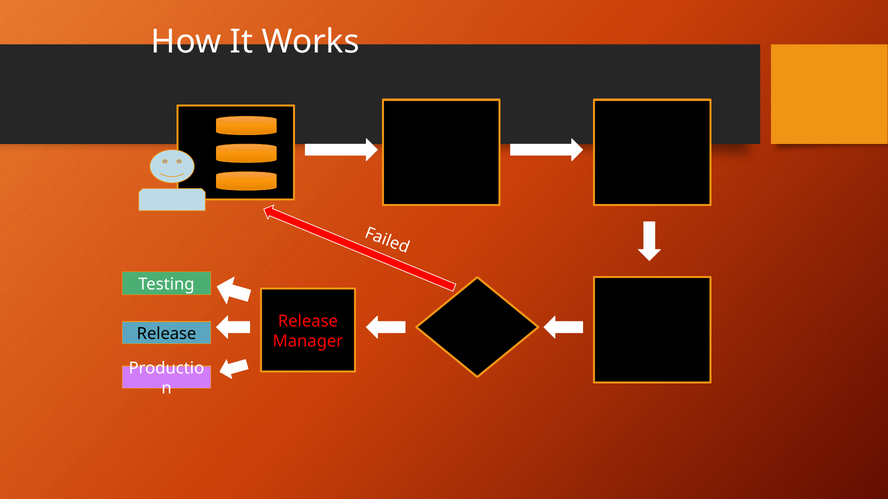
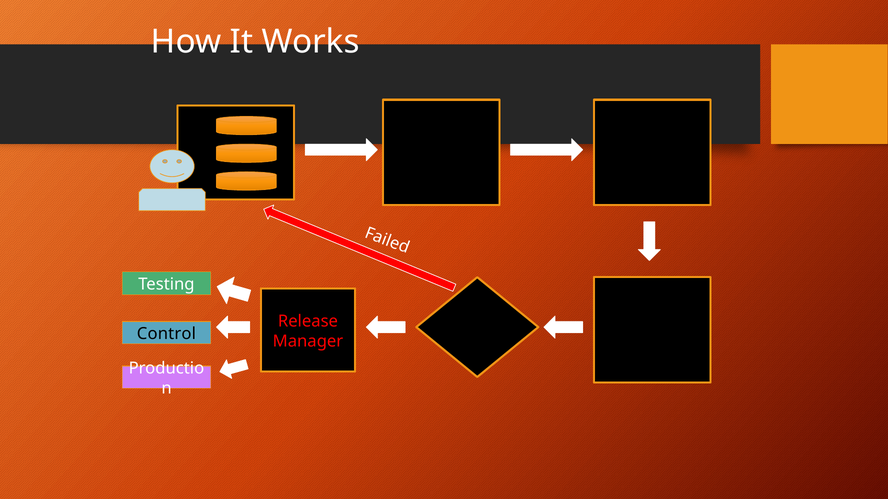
Release: Release -> Control (166, 334)
